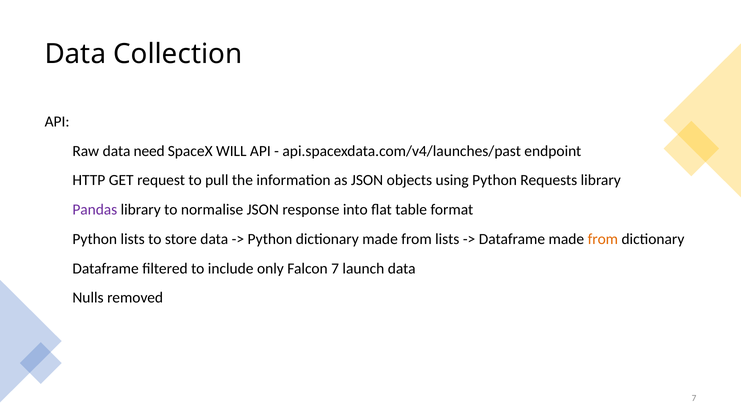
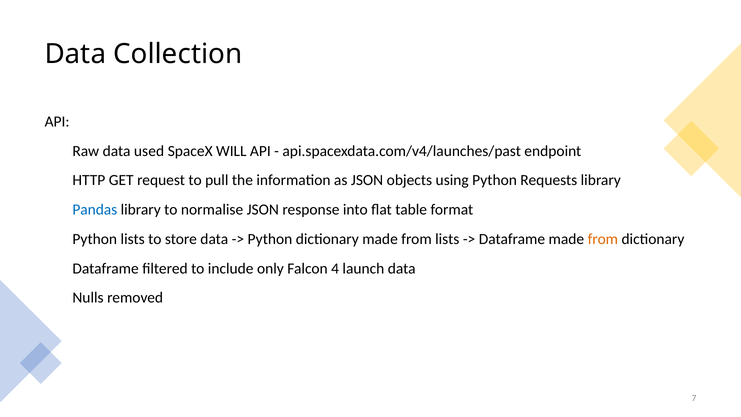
need: need -> used (149, 151)
Pandas colour: purple -> blue (95, 210)
Falcon 7: 7 -> 4 (335, 268)
